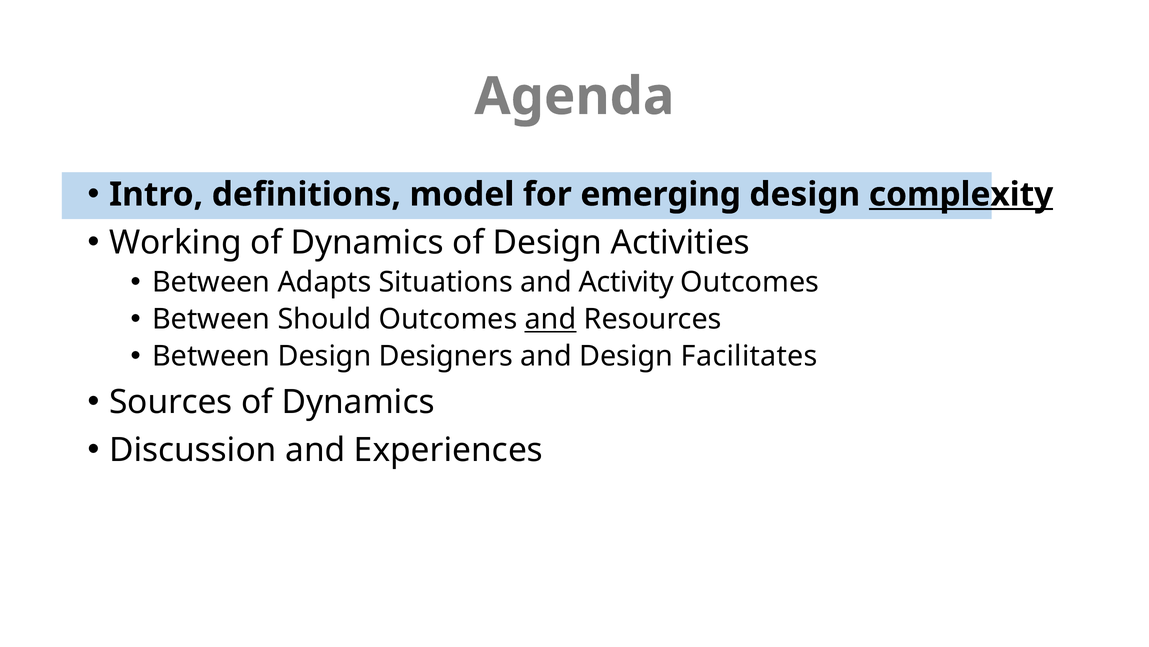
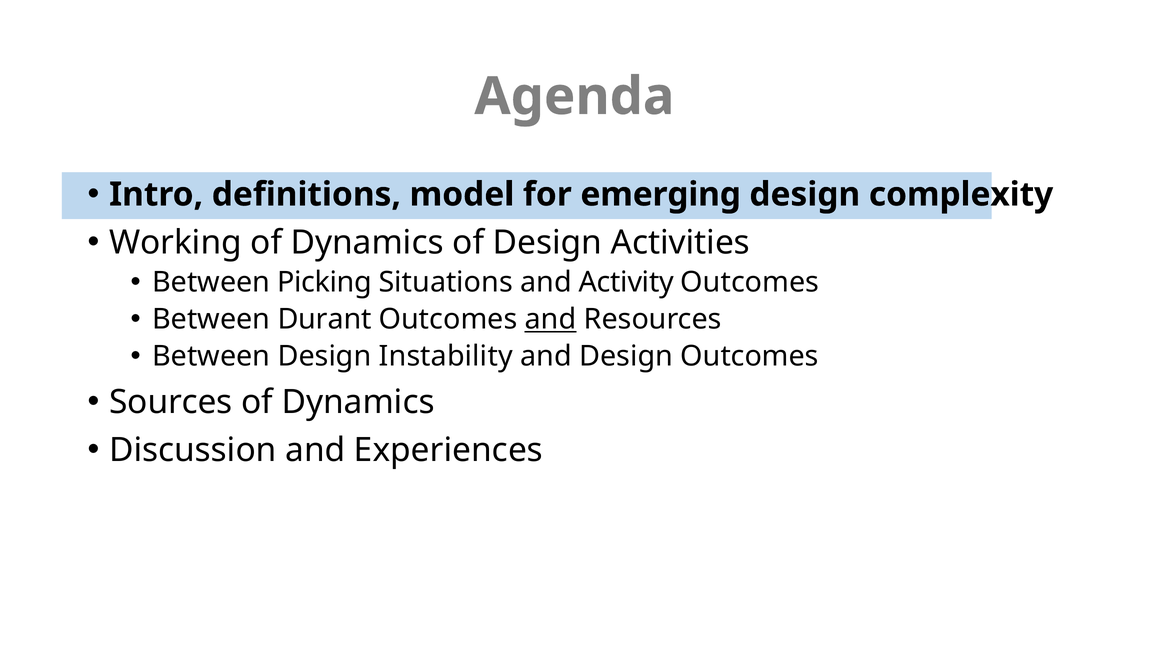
complexity underline: present -> none (961, 194)
Adapts: Adapts -> Picking (325, 282)
Should: Should -> Durant (325, 319)
Designers: Designers -> Instability (446, 356)
Design Facilitates: Facilitates -> Outcomes (750, 356)
